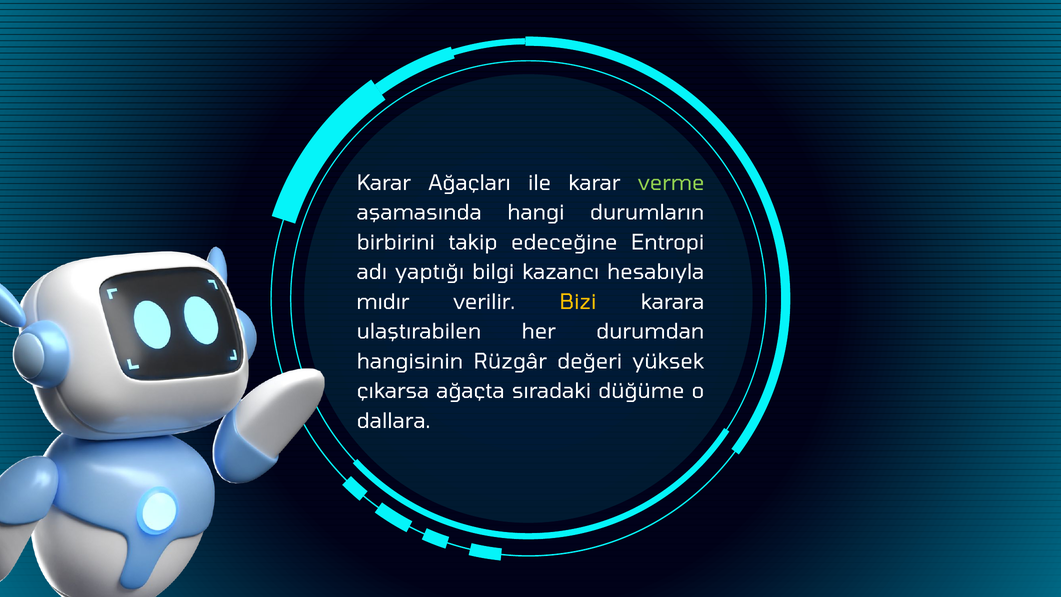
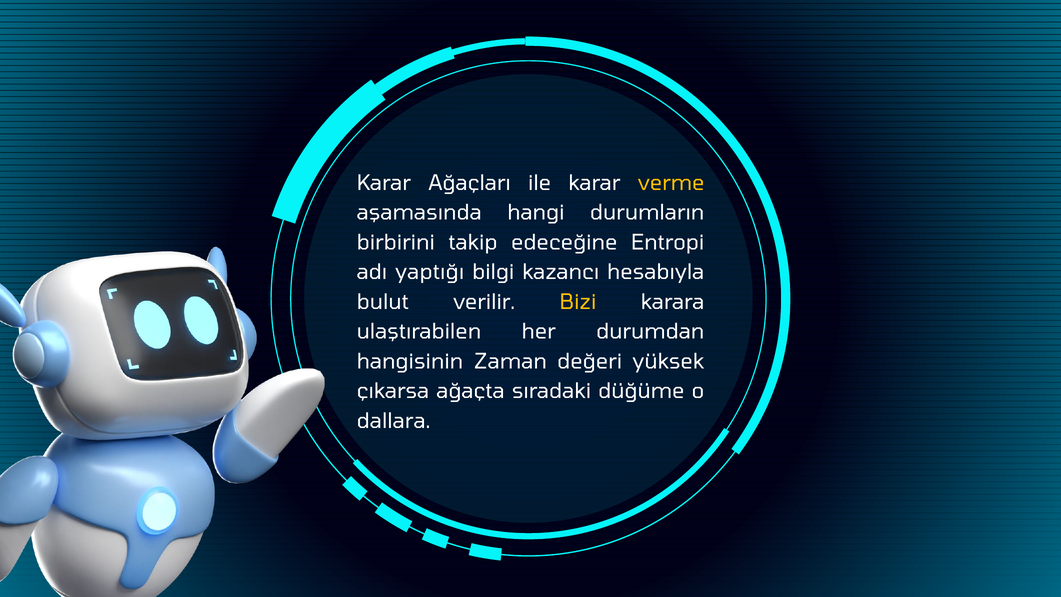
verme colour: light green -> yellow (671, 183)
mıdır: mıdır -> bulut (383, 302)
Rüzgâr: Rüzgâr -> Zaman (510, 362)
